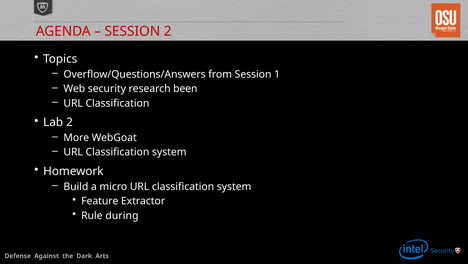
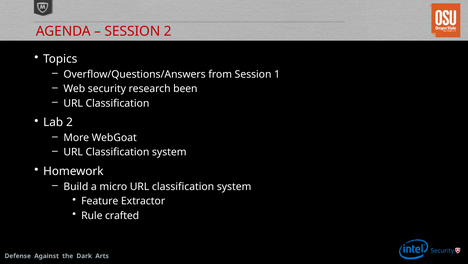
during: during -> crafted (122, 215)
